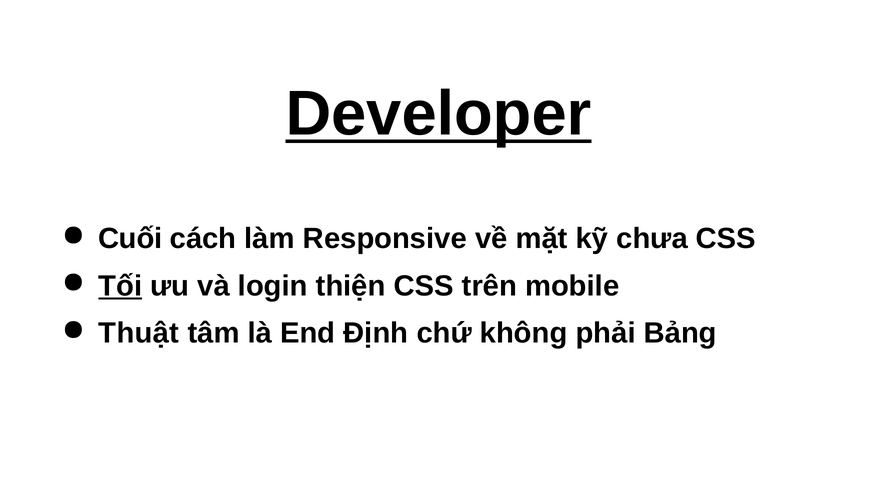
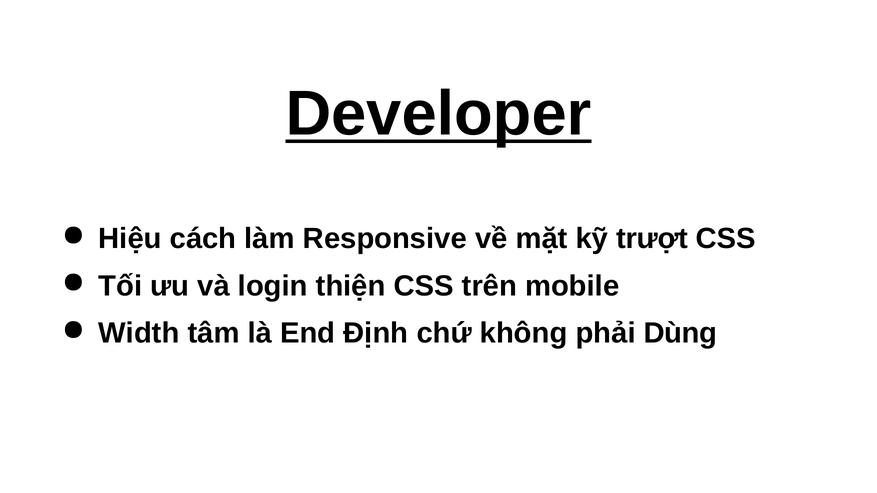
Cuối: Cuối -> Hiệu (130, 239)
chưa: chưa -> trượt (652, 239)
Tối underline: present -> none (120, 286)
Thuật: Thuật -> Width (139, 333)
Bảng: Bảng -> Dùng (680, 333)
